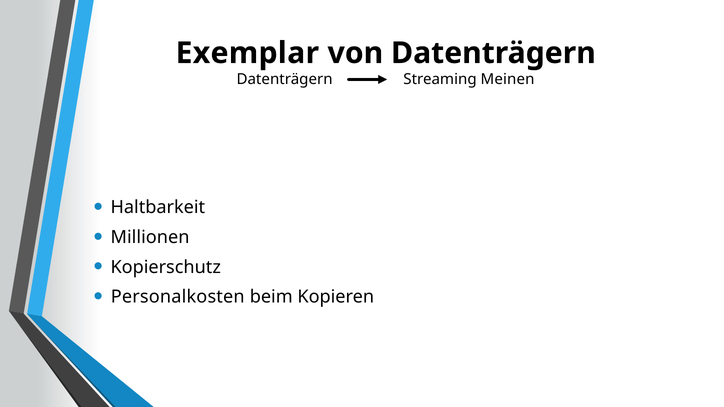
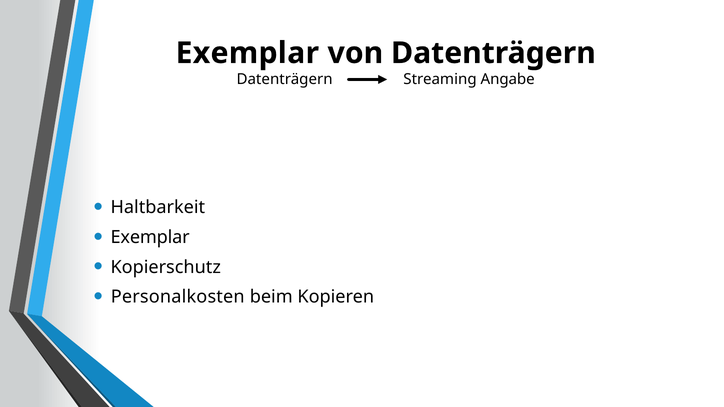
Meinen: Meinen -> Angabe (508, 79)
Millionen: Millionen -> Exemplar (150, 237)
